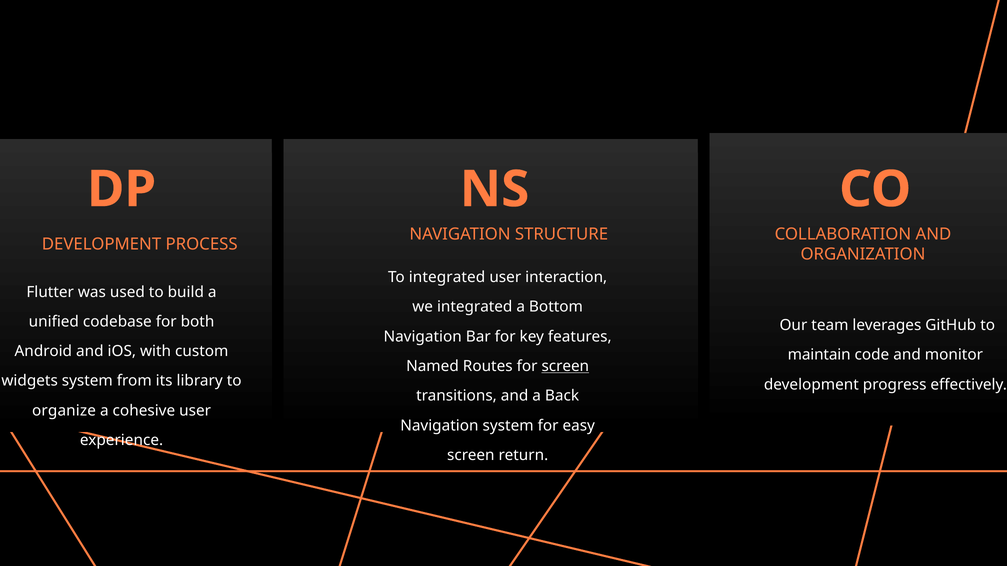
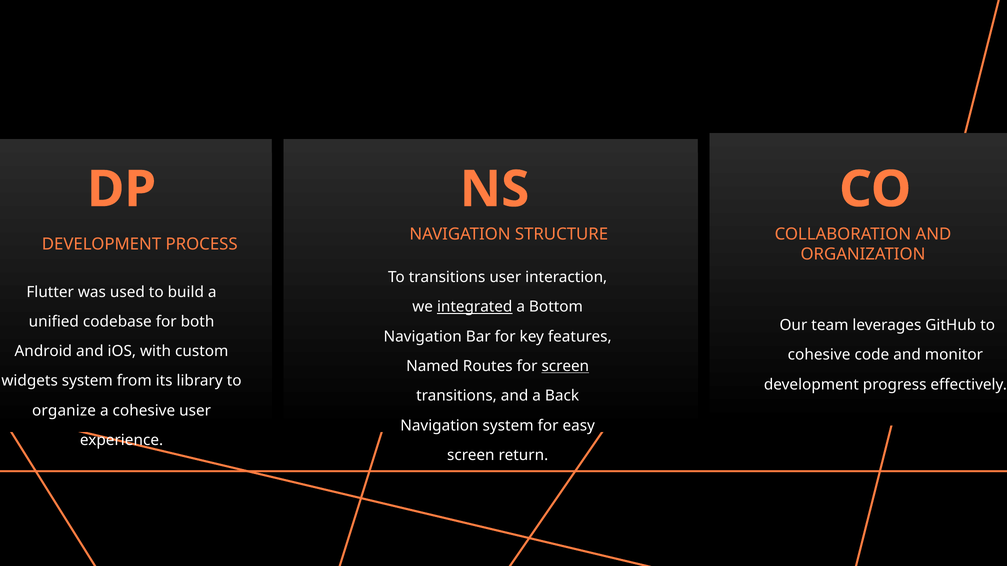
To integrated: integrated -> transitions (447, 278)
integrated underline: none -> present (475, 307)
maintain: maintain -> cohesive (819, 355)
